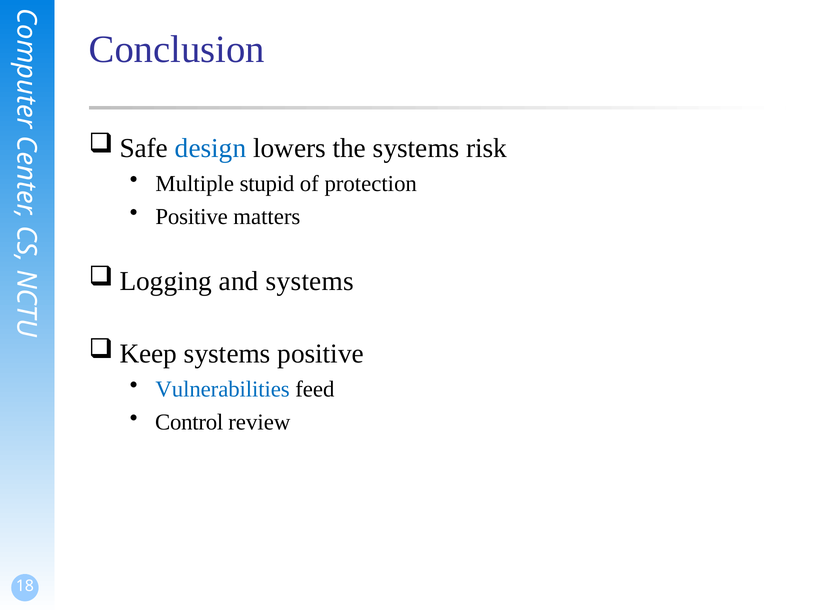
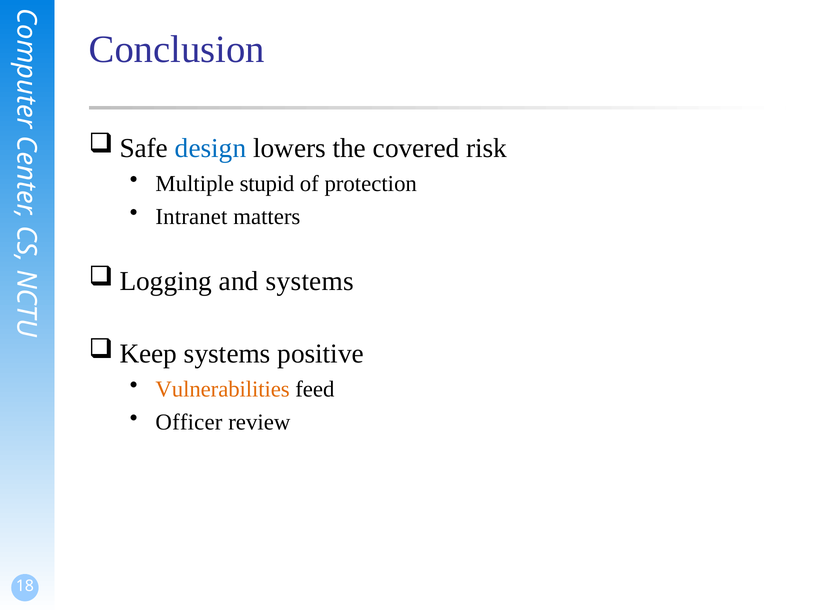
the systems: systems -> covered (416, 148)
Positive: Positive -> Intranet (191, 217)
Vulnerabilities colour: blue -> orange (223, 389)
Control: Control -> Officer (189, 422)
